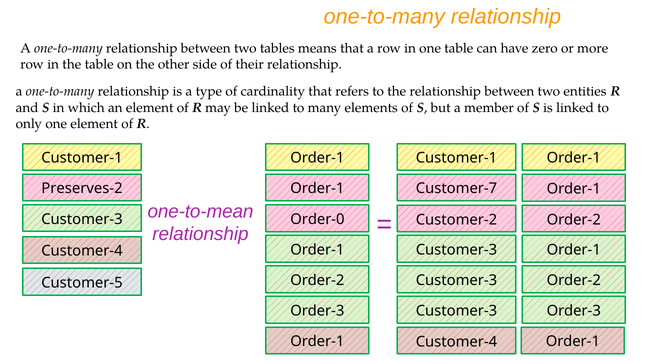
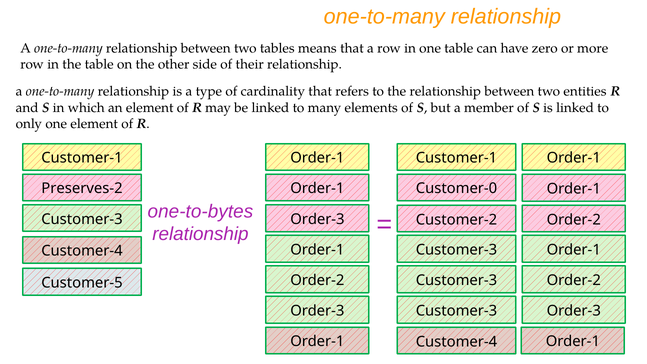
Customer-7: Customer-7 -> Customer-0 (456, 188)
one-to-mean: one-to-mean -> one-to-bytes (200, 211)
Order-0: Order-0 -> Order-3 (317, 219)
